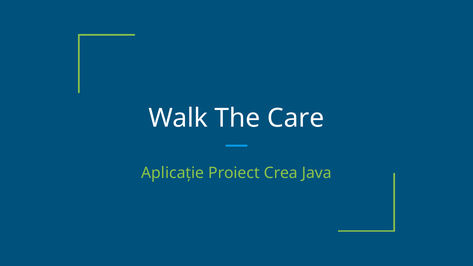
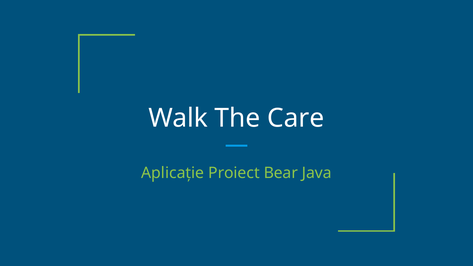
Crea: Crea -> Bear (281, 173)
